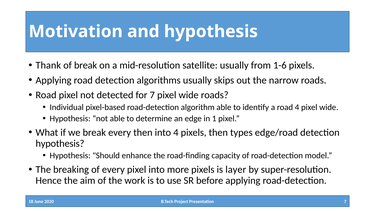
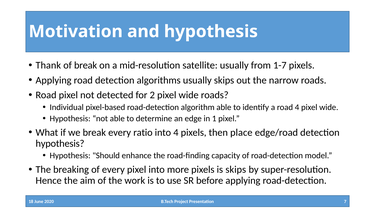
1-6: 1-6 -> 1-7 (280, 65)
for 7: 7 -> 2 (152, 95)
every then: then -> ratio (143, 132)
types: types -> place (241, 132)
is layer: layer -> skips (236, 169)
